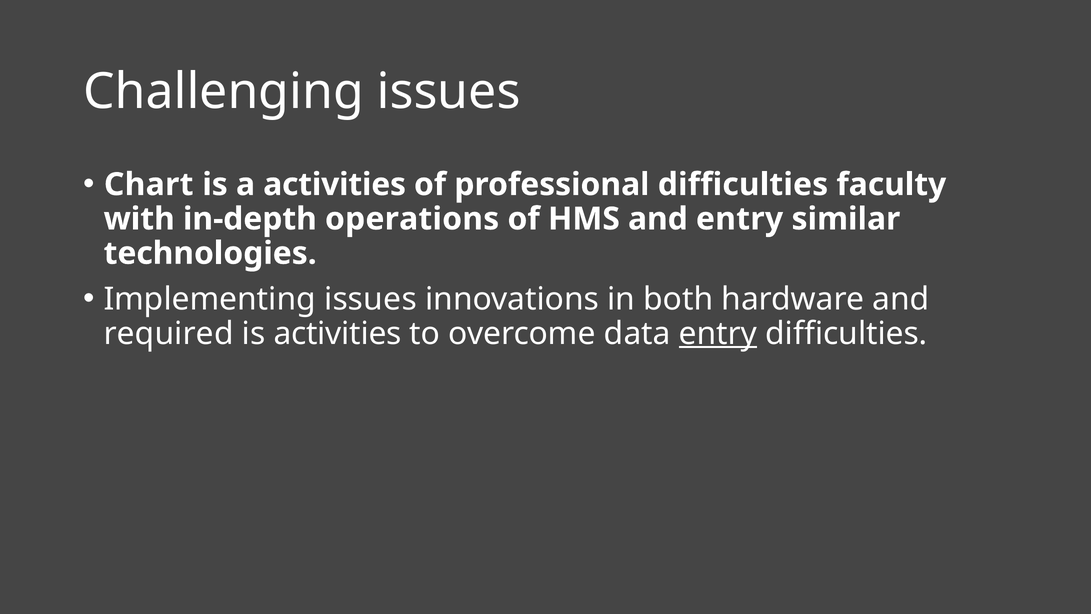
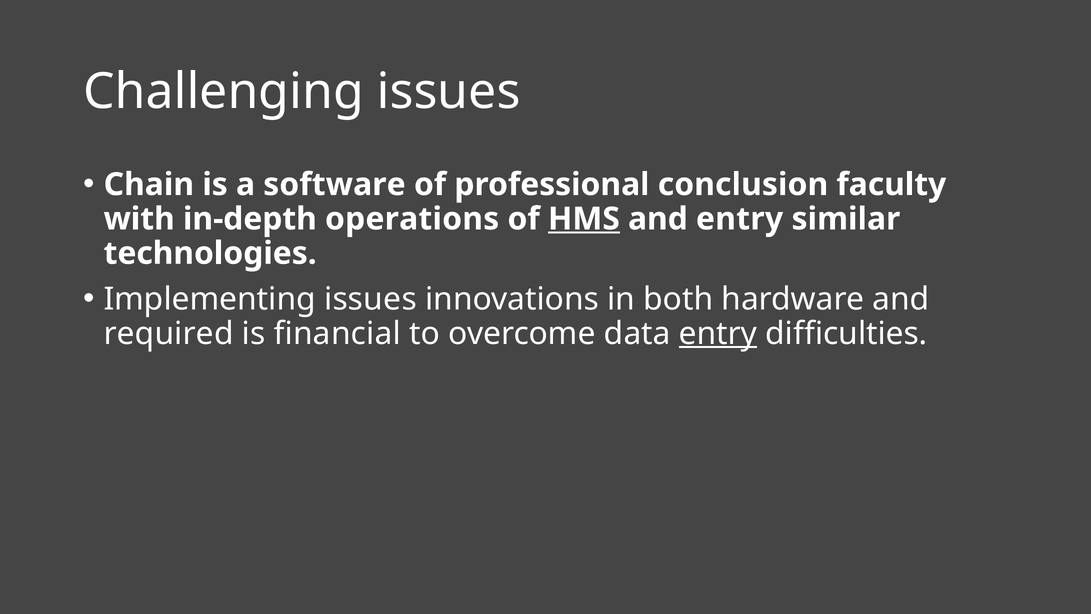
Chart: Chart -> Chain (149, 184)
a activities: activities -> software (334, 184)
professional difficulties: difficulties -> conclusion (743, 184)
HMS underline: none -> present (584, 219)
is activities: activities -> financial (337, 333)
